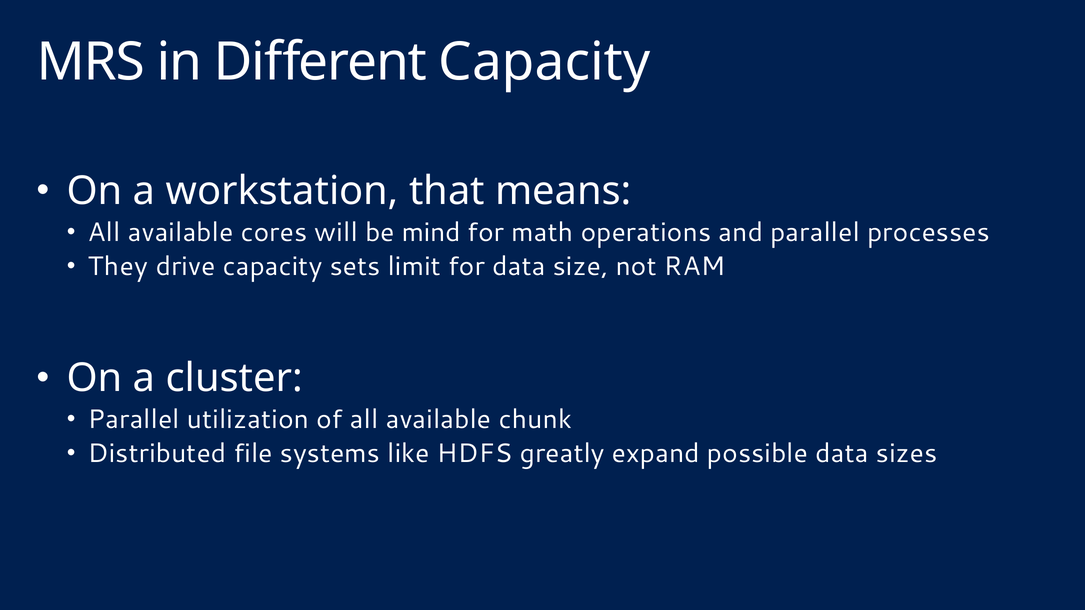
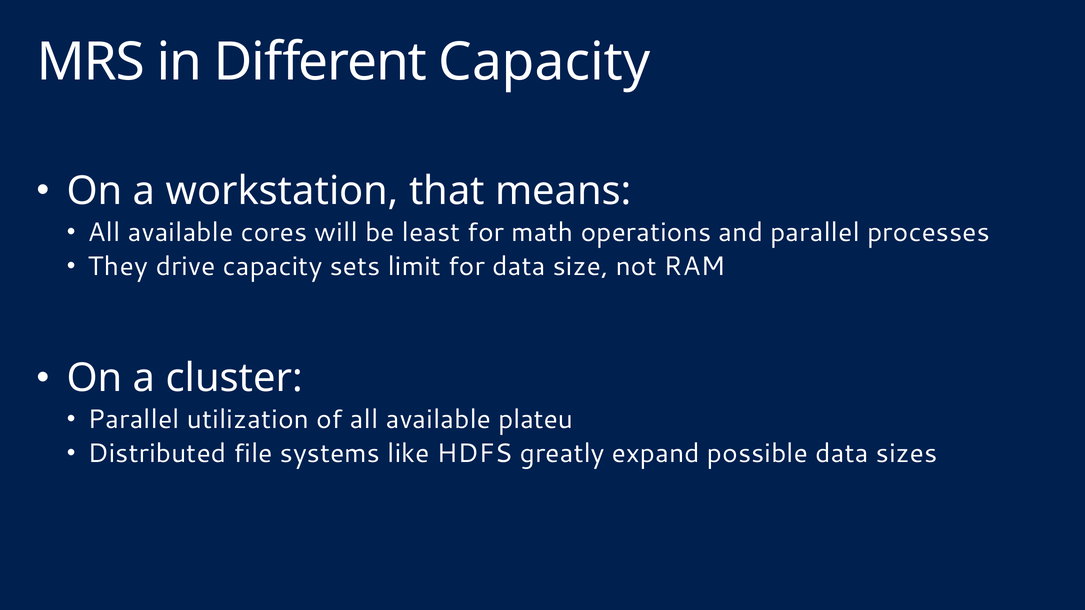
mind: mind -> least (431, 232)
chunk: chunk -> plateu (536, 420)
